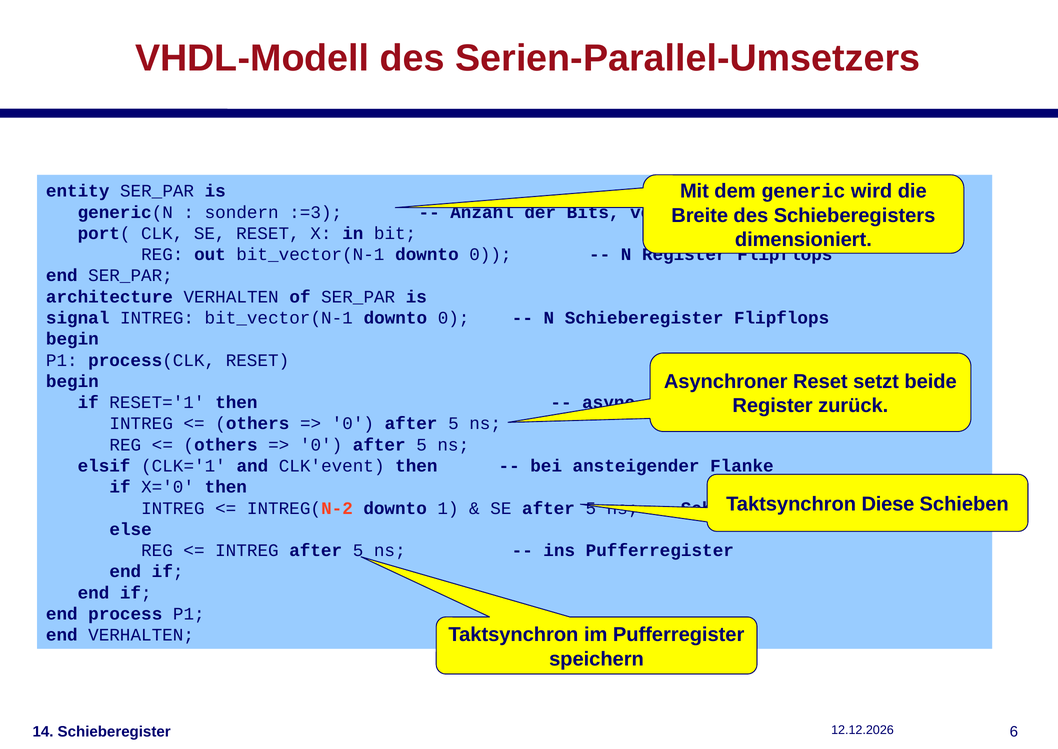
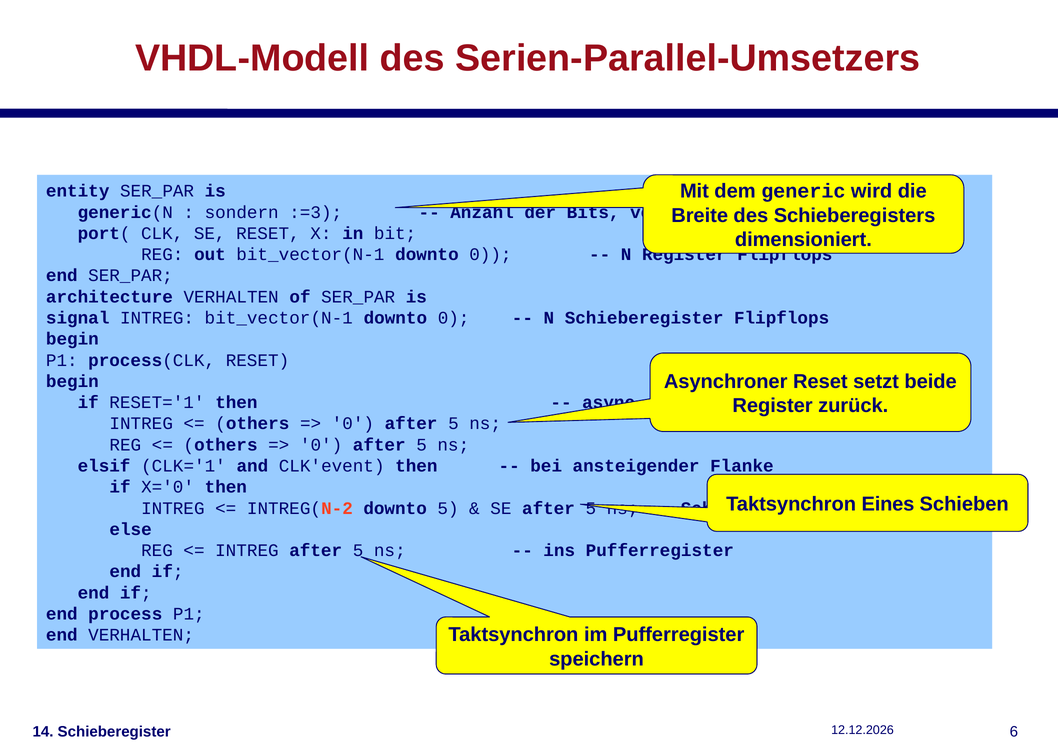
Diese: Diese -> Eines (888, 504)
downto 1: 1 -> 5 (448, 508)
